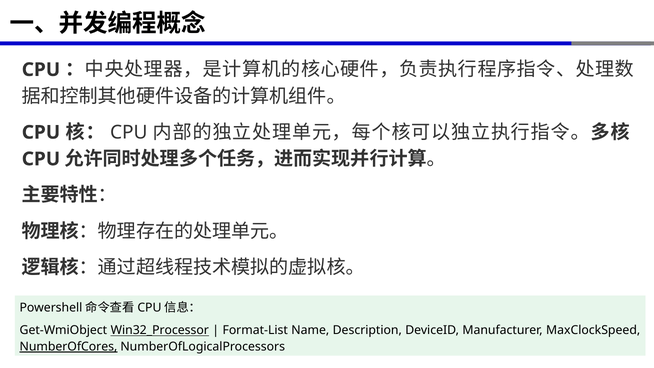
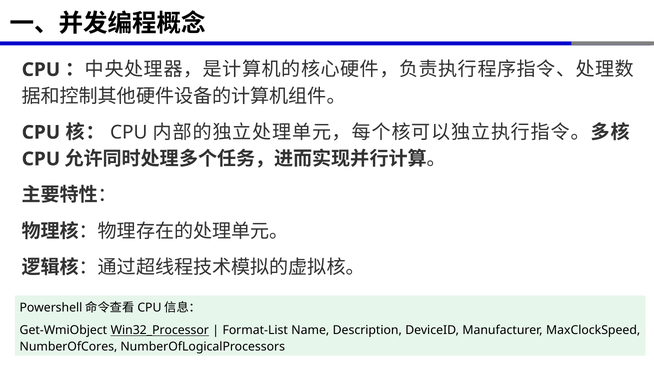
NumberOfCores underline: present -> none (68, 347)
